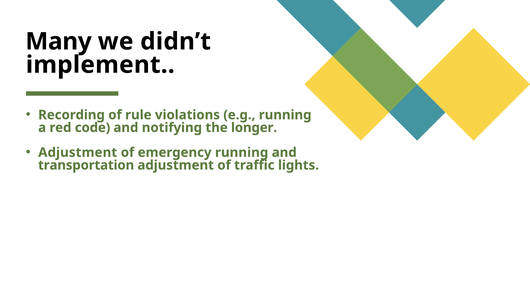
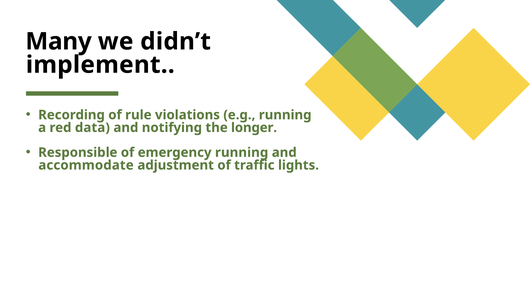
code: code -> data (92, 128)
Adjustment: Adjustment -> Responsible (78, 153)
transportation: transportation -> accommodate (86, 165)
